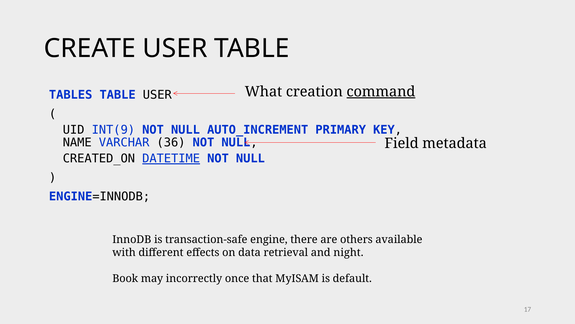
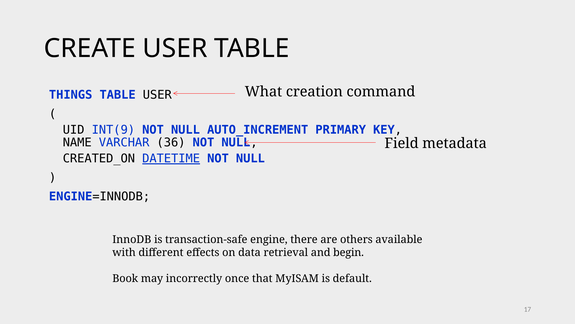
command underline: present -> none (381, 91)
TABLES: TABLES -> THINGS (71, 95)
night: night -> begin (349, 252)
